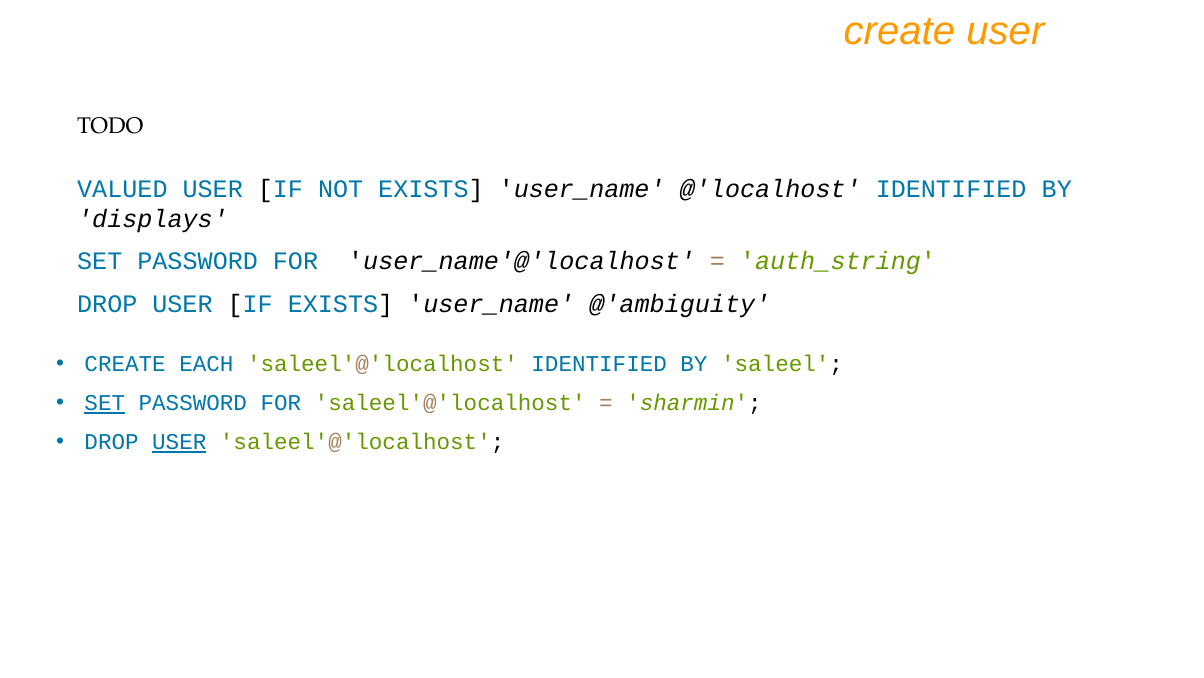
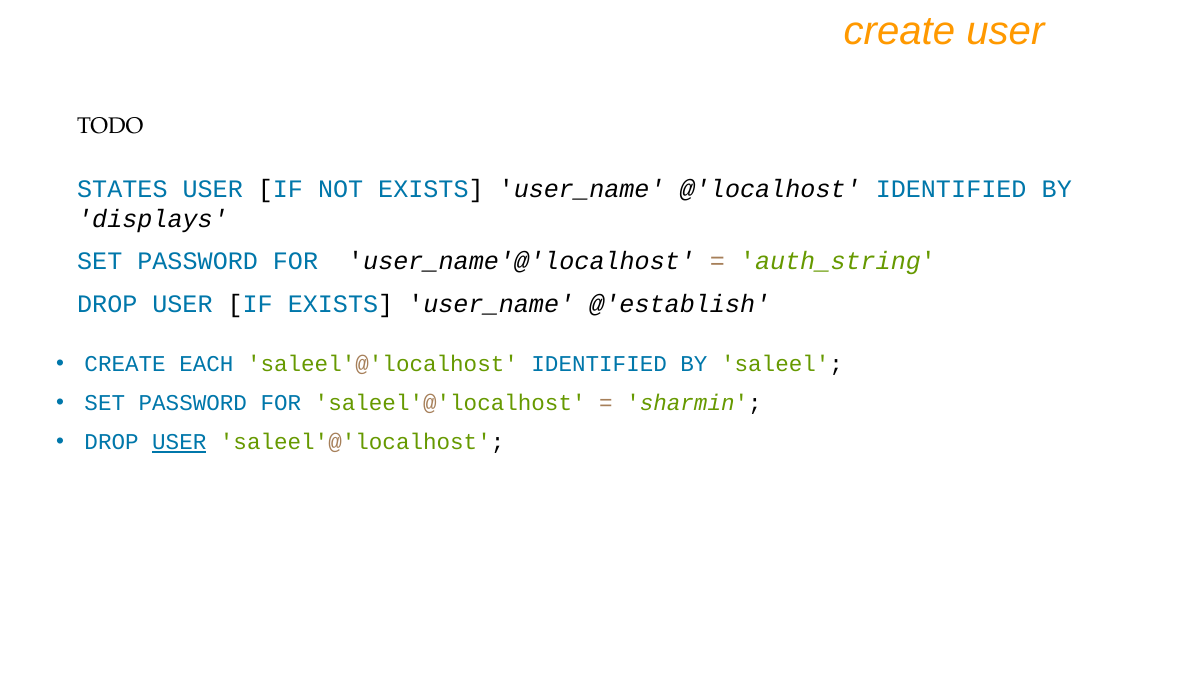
VALUED: VALUED -> STATES (122, 189)
@'ambiguity: @'ambiguity -> @'establish (680, 304)
SET underline: present -> none (105, 403)
